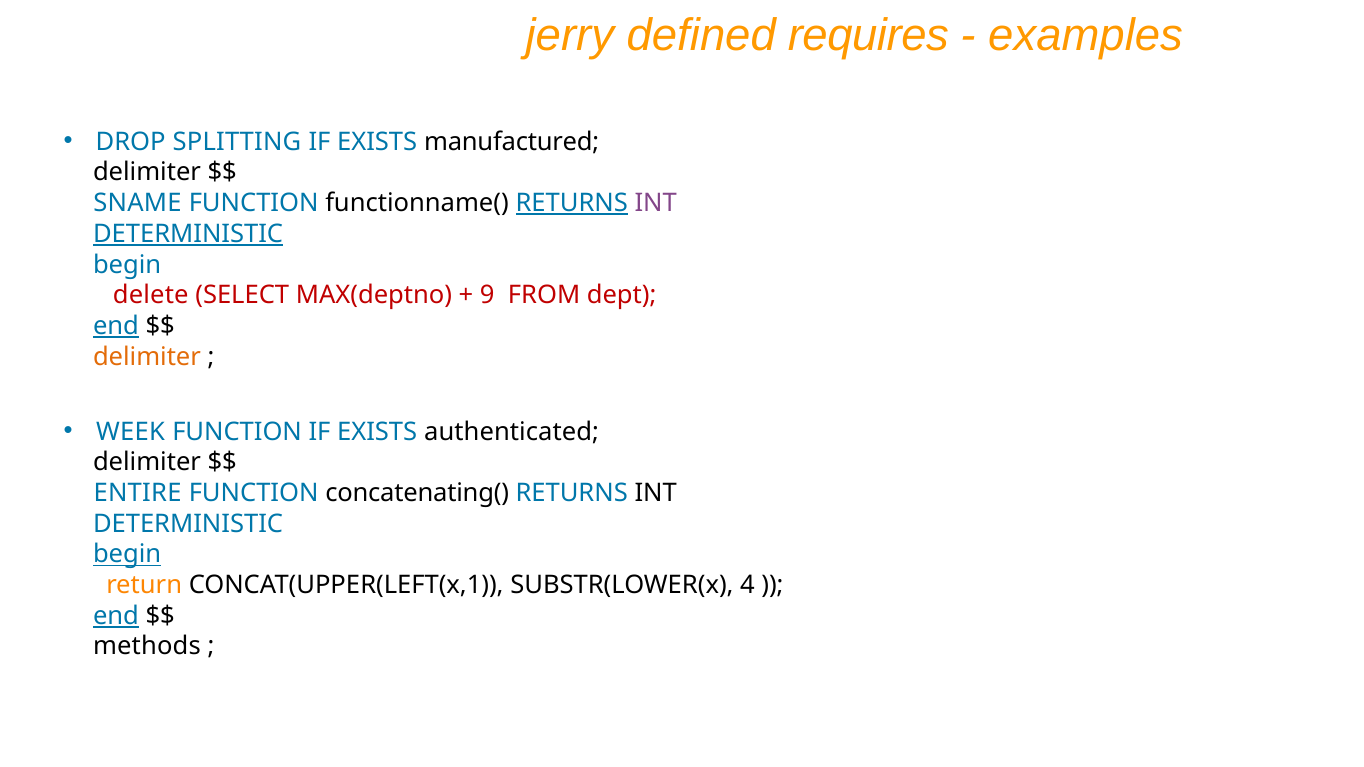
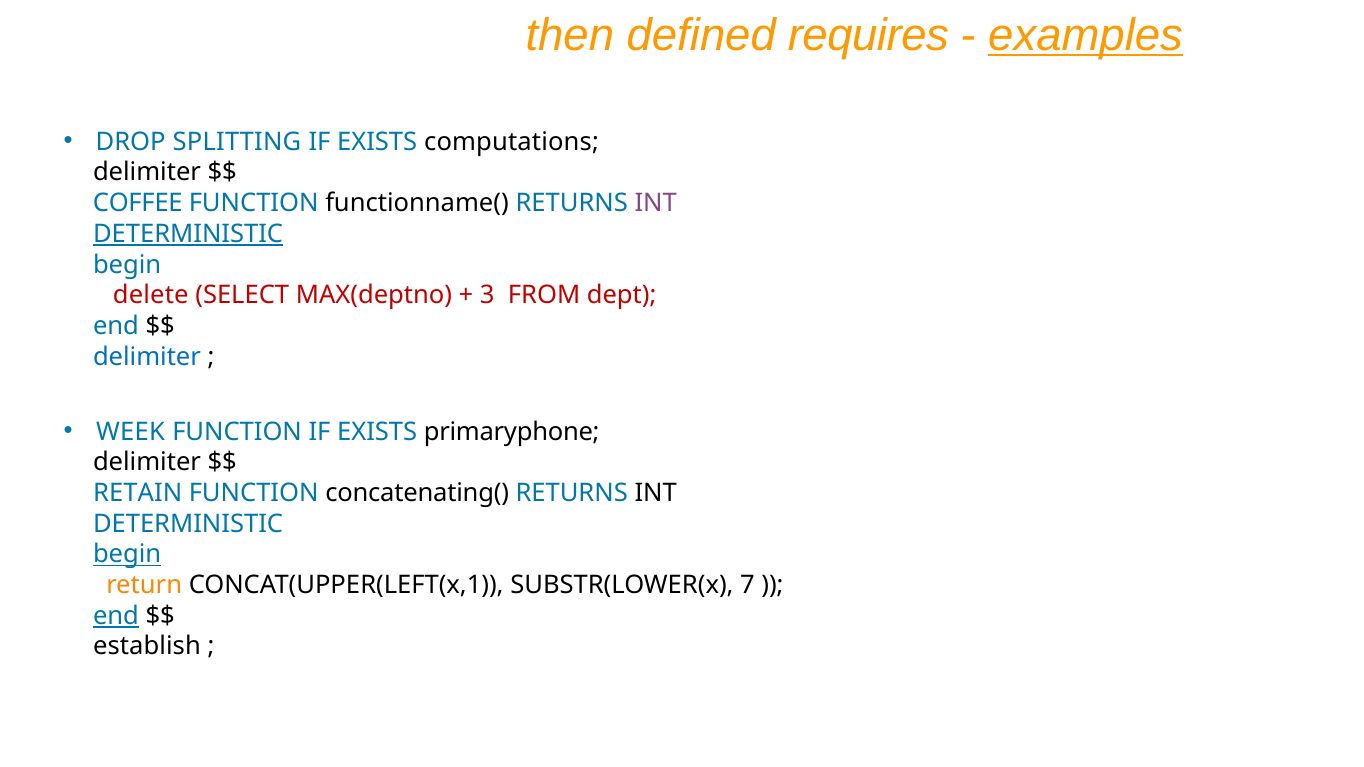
jerry: jerry -> then (570, 35)
examples underline: none -> present (1086, 35)
manufactured: manufactured -> computations (512, 142)
SNAME: SNAME -> COFFEE (138, 203)
RETURNS underline: present -> none (572, 203)
9: 9 -> 3 (487, 295)
end underline: present -> none (116, 326)
delimiter colour: orange -> blue (147, 357)
authenticated: authenticated -> primaryphone (512, 432)
ENTIRE: ENTIRE -> RETAIN (138, 493)
4: 4 -> 7 (747, 585)
methods: methods -> establish (147, 647)
